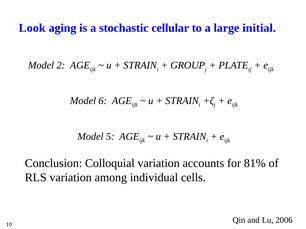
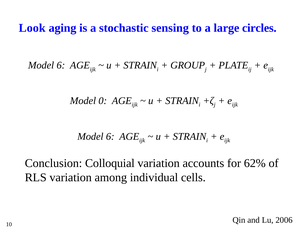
cellular: cellular -> sensing (170, 28)
initial: initial -> circles (259, 28)
2: 2 -> 6 (61, 66)
6: 6 -> 0 (103, 101)
5: 5 -> 6 (110, 137)
81%: 81% -> 62% (255, 164)
